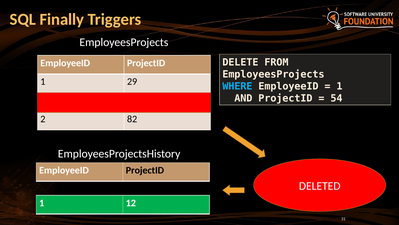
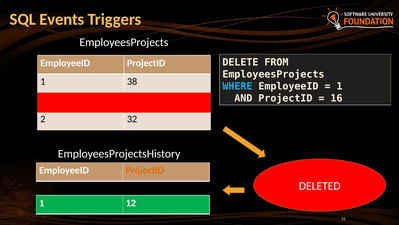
Finally: Finally -> Events (62, 19)
29: 29 -> 38 (132, 81)
54: 54 -> 16 (336, 98)
82: 82 -> 32 (132, 119)
ProjectID colour: black -> orange (145, 170)
